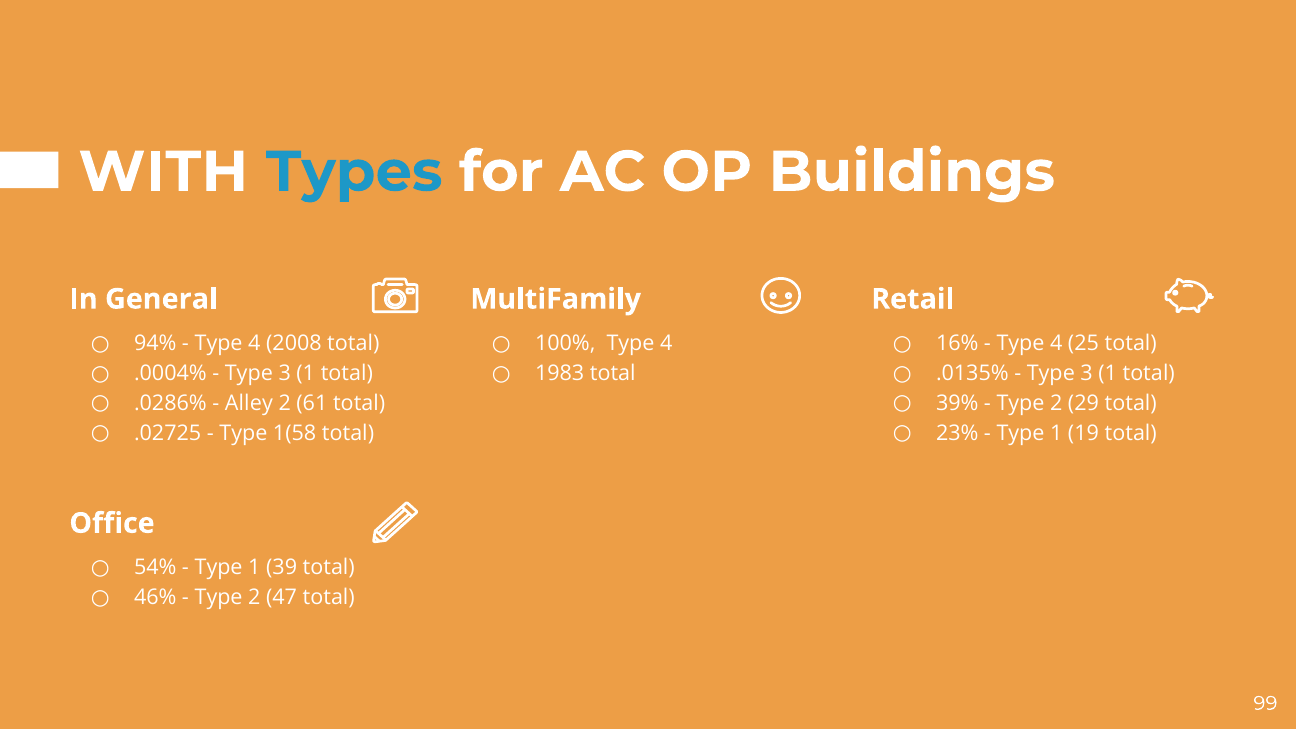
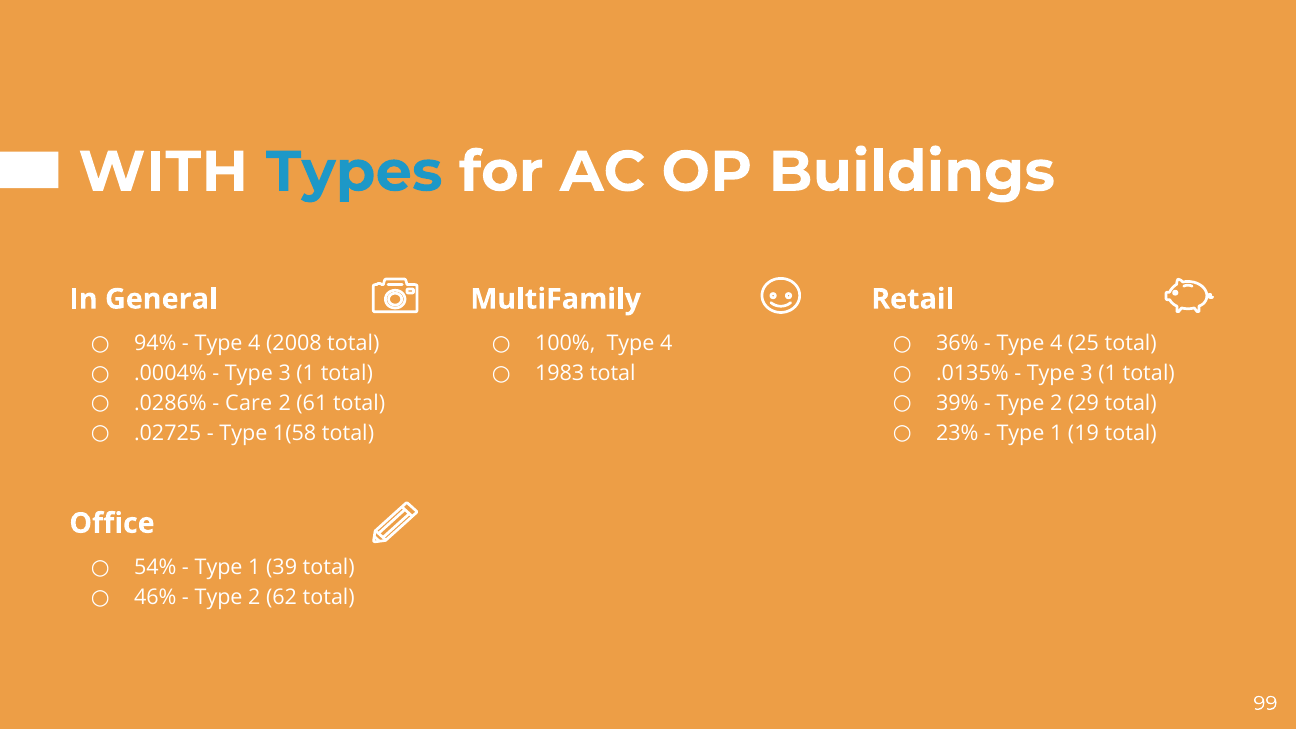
16%: 16% -> 36% (957, 344)
Alley: Alley -> Care (249, 403)
47: 47 -> 62 (282, 598)
